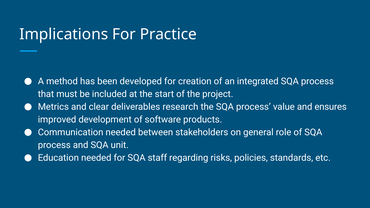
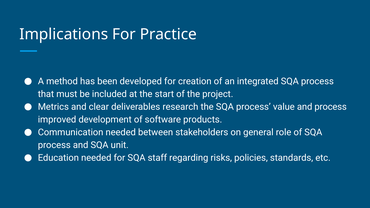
and ensures: ensures -> process (331, 107)
